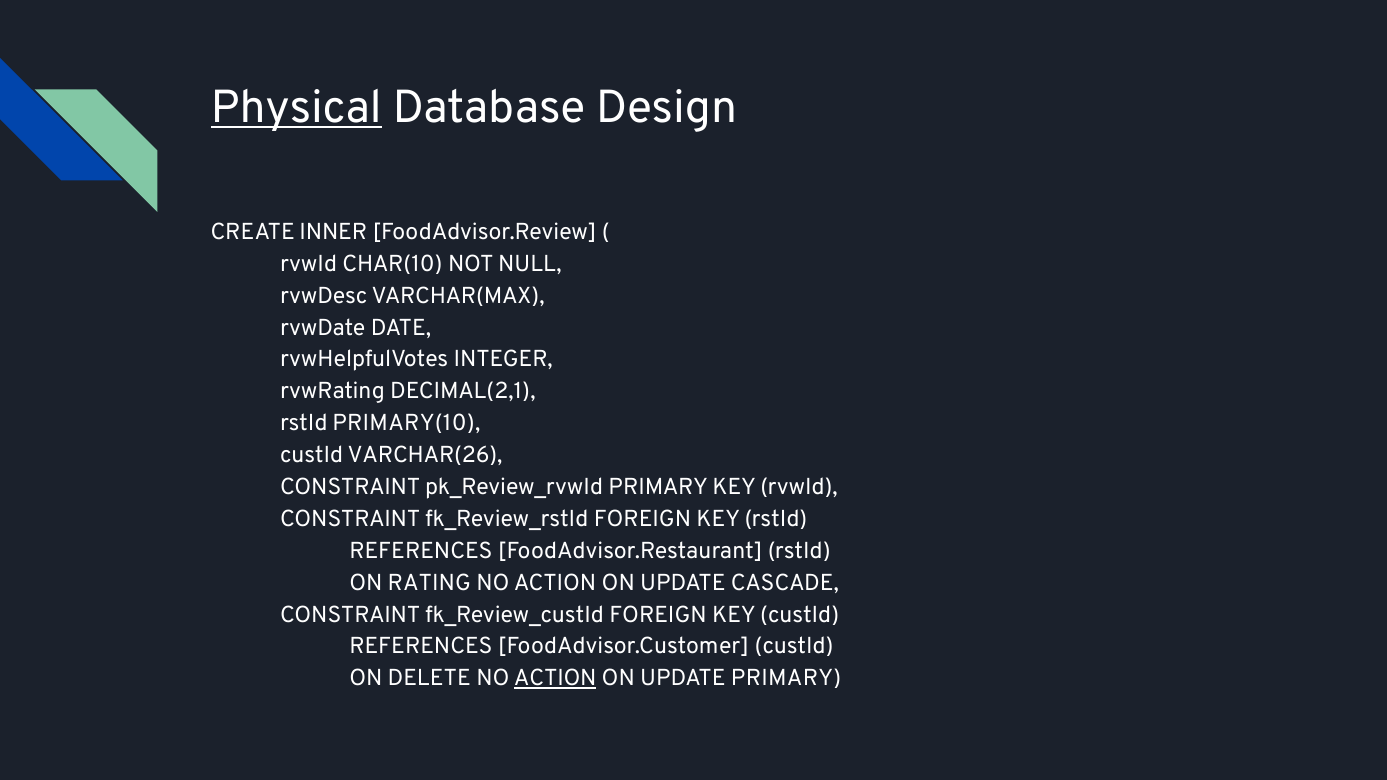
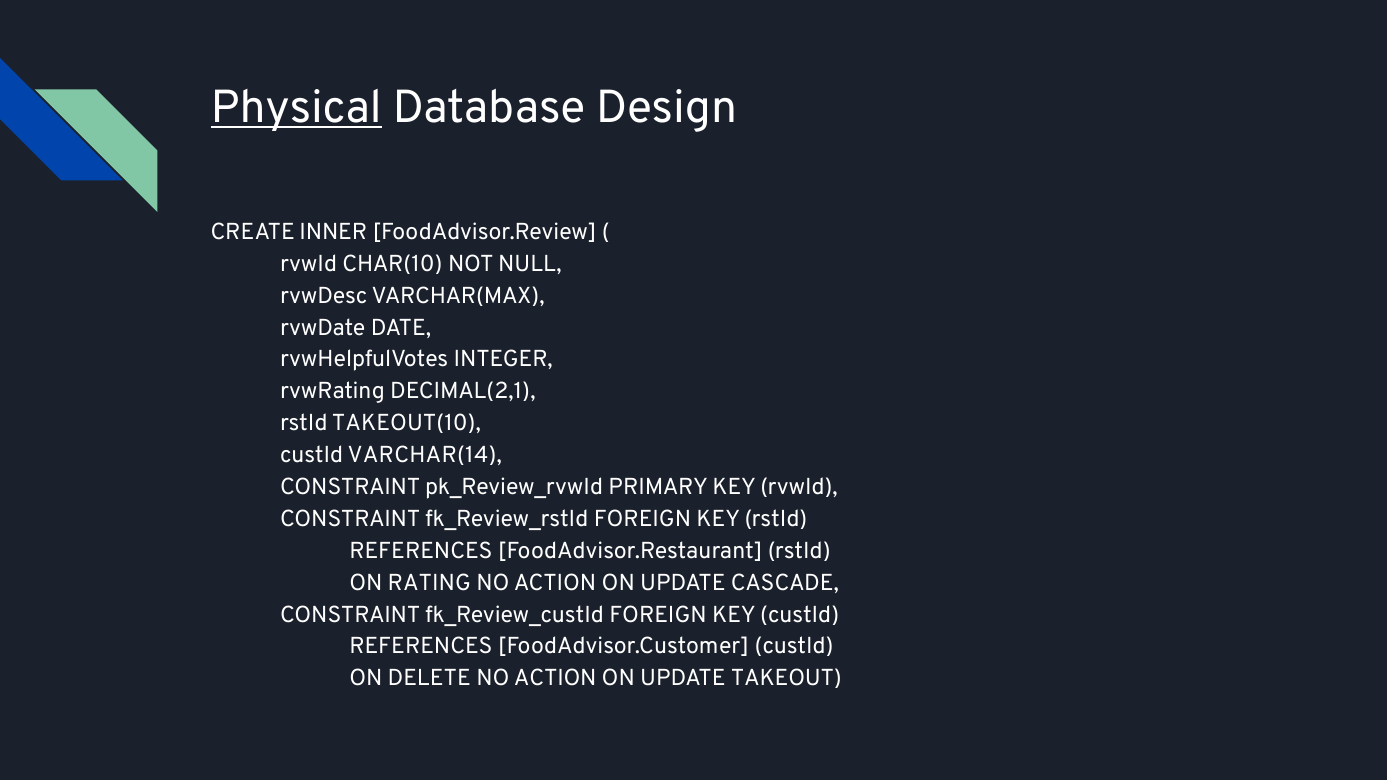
PRIMARY(10: PRIMARY(10 -> TAKEOUT(10 (406, 423)
VARCHAR(26: VARCHAR(26 -> VARCHAR(14 (425, 455)
ACTION underline: present -> none (555, 678)
UPDATE PRIMARY: PRIMARY -> TAKEOUT (786, 678)
